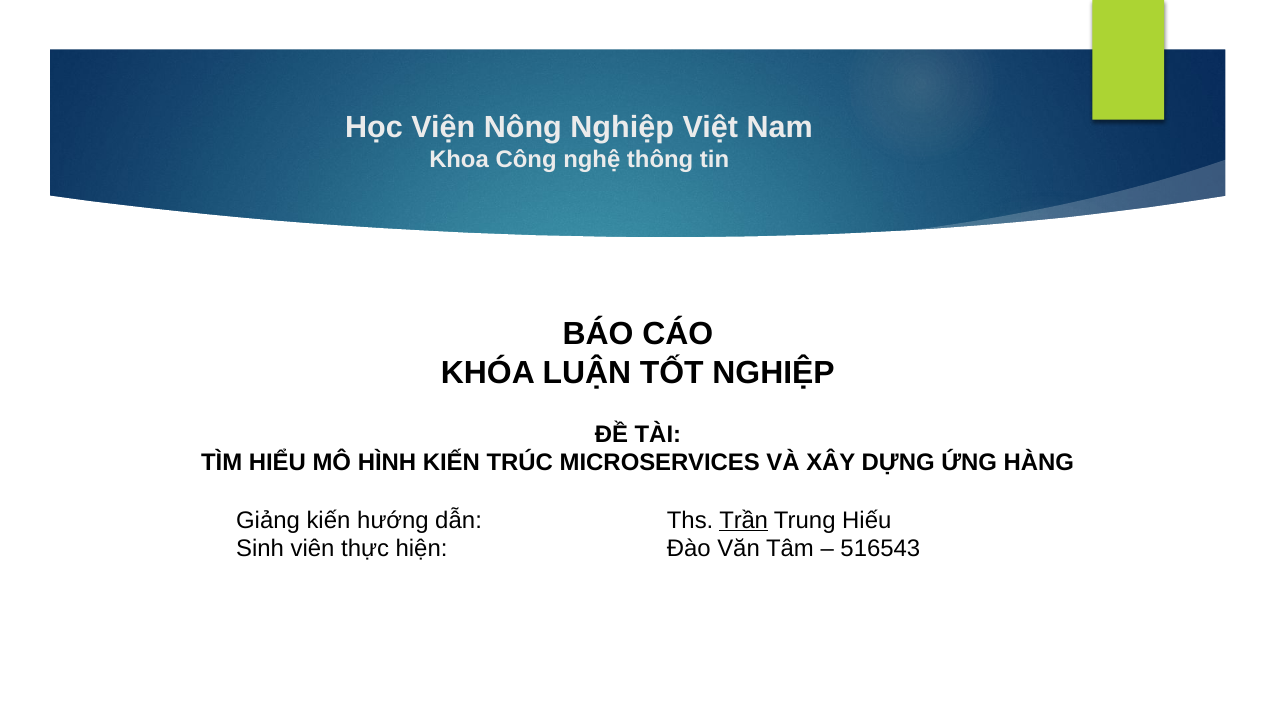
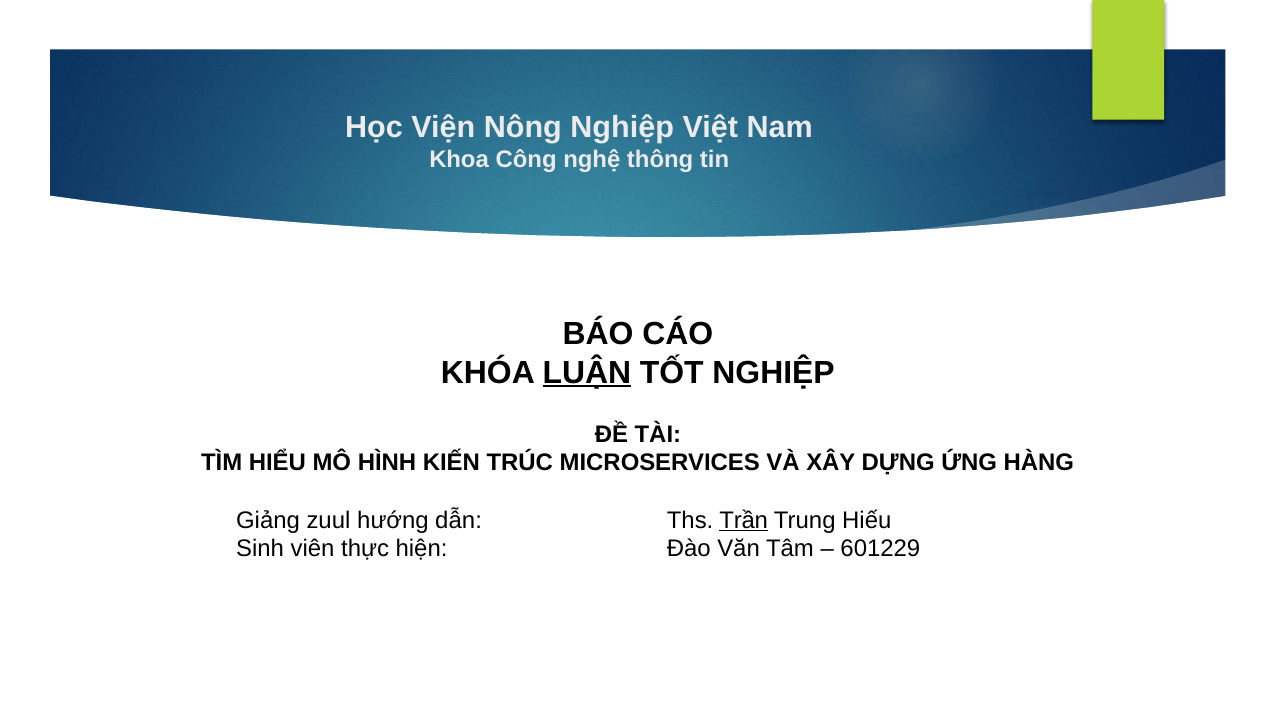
LUẬN underline: none -> present (587, 372)
Giảng kiến: kiến -> zuul (328, 520)
516543: 516543 -> 601229 (880, 549)
